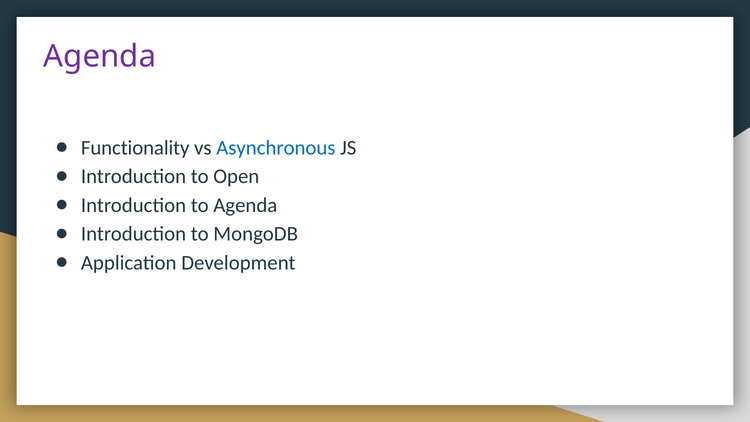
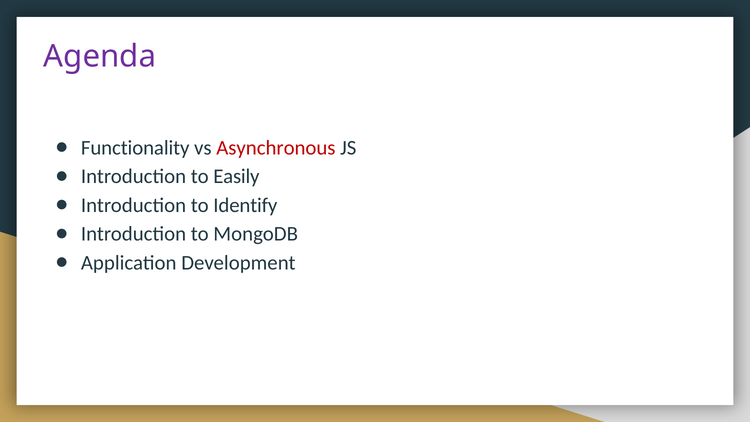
Asynchronous colour: blue -> red (276, 148)
Open: Open -> Easily (236, 176)
to Agenda: Agenda -> Identify (245, 205)
